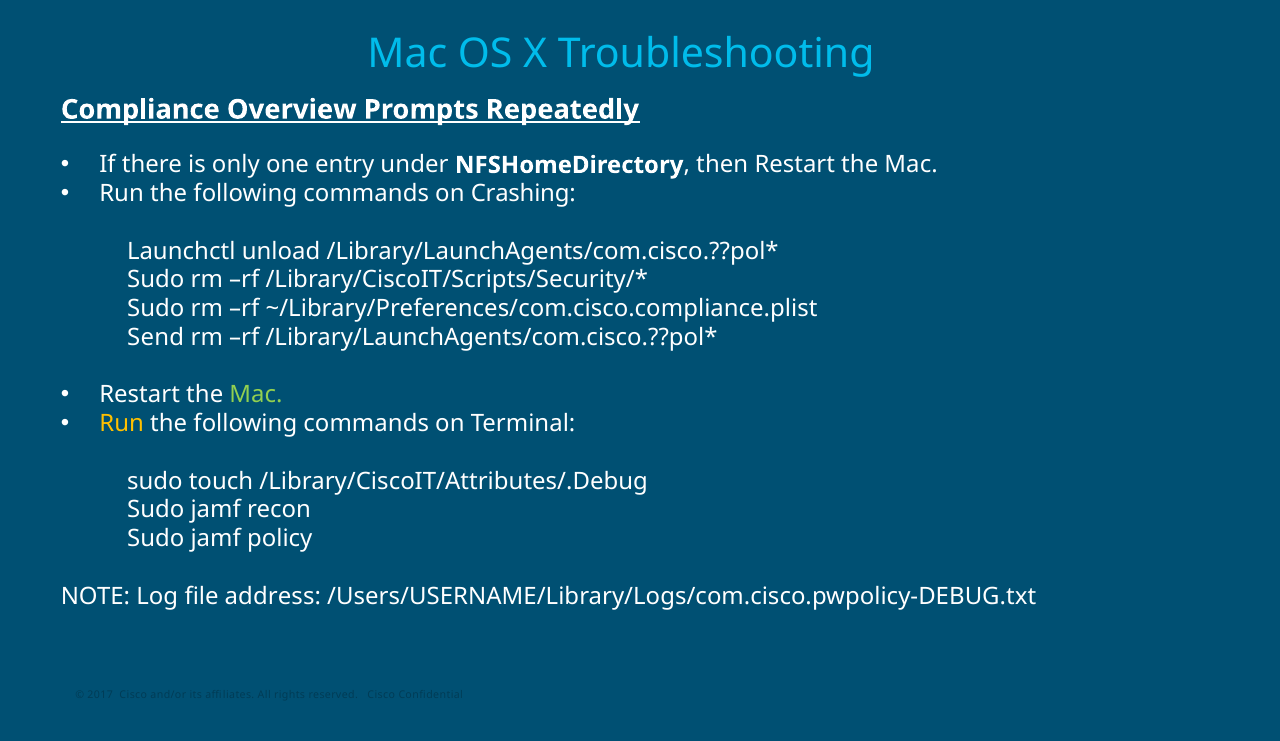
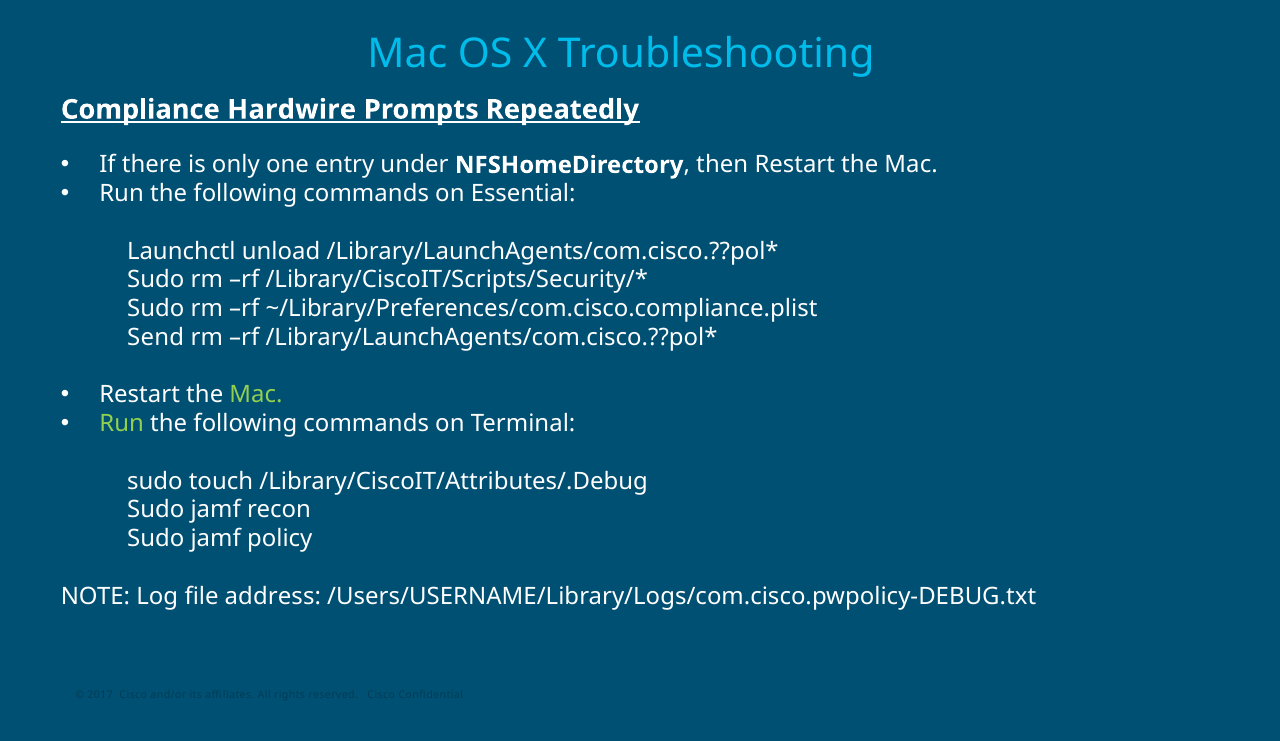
Overview: Overview -> Hardwire (292, 110)
Crashing: Crashing -> Essential (523, 194)
Run colour: yellow -> light green (122, 424)
